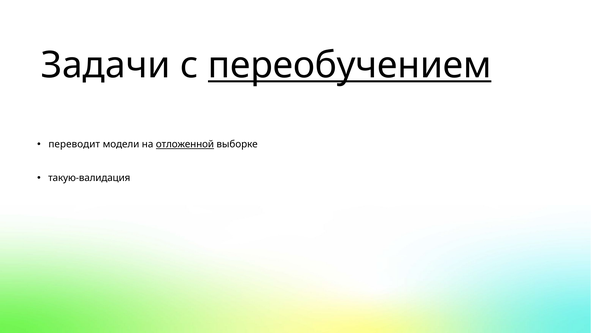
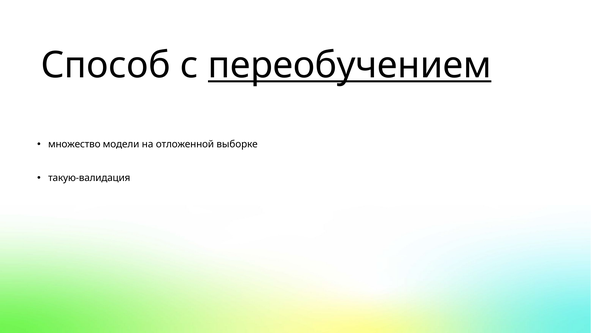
Задачи: Задачи -> Способ (106, 65)
переводит: переводит -> множество (74, 144)
отложенной underline: present -> none (185, 144)
